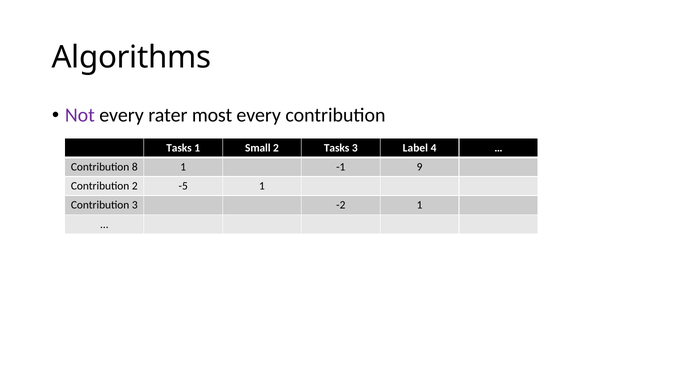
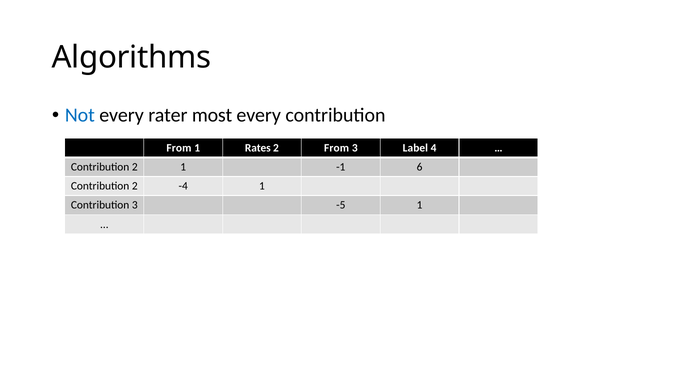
Not colour: purple -> blue (80, 115)
Tasks: Tasks -> From (179, 148)
Small: Small -> Rates (258, 148)
2 Tasks: Tasks -> From (337, 148)
8: 8 -> 2 (135, 167)
9: 9 -> 6 (420, 167)
-5: -5 -> -4 (183, 186)
-2: -2 -> -5 (341, 205)
